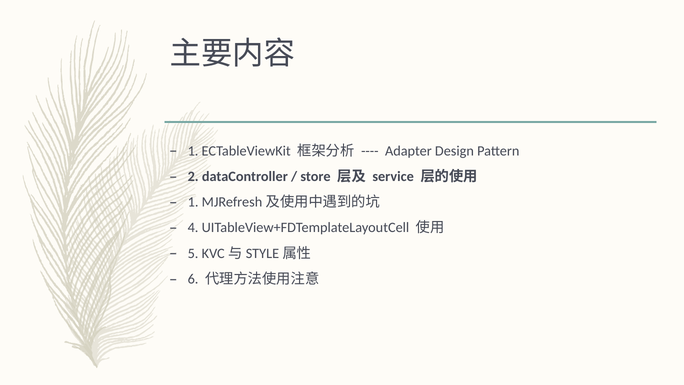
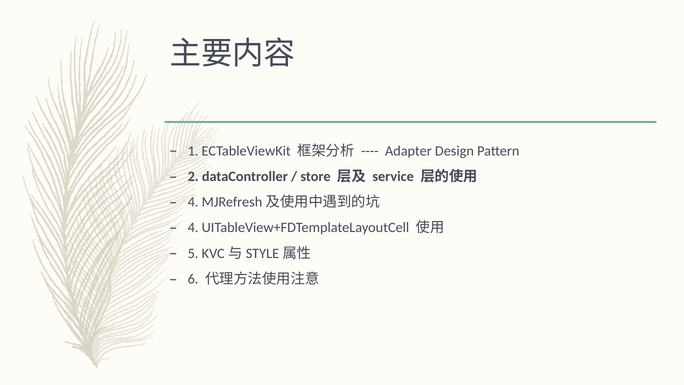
1: 1 -> 4 (193, 202)
